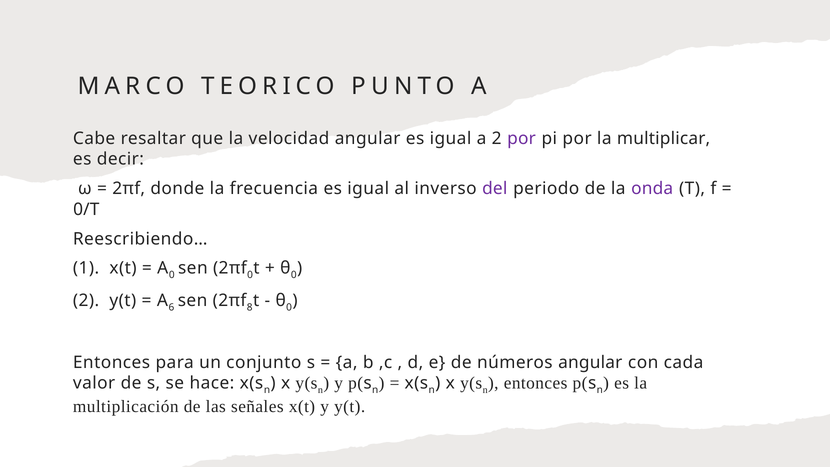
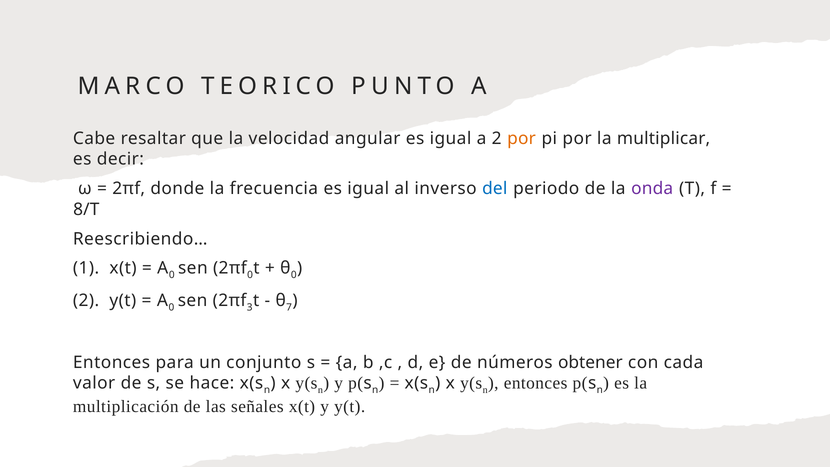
por colour: purple -> orange (522, 138)
del colour: purple -> blue (495, 189)
0/T: 0/T -> 8/T (86, 209)
6: 6 -> 0 (171, 307)
8: 8 -> 3 (250, 307)
0: 0 -> 7 (289, 307)
números angular: angular -> obtener (590, 362)
